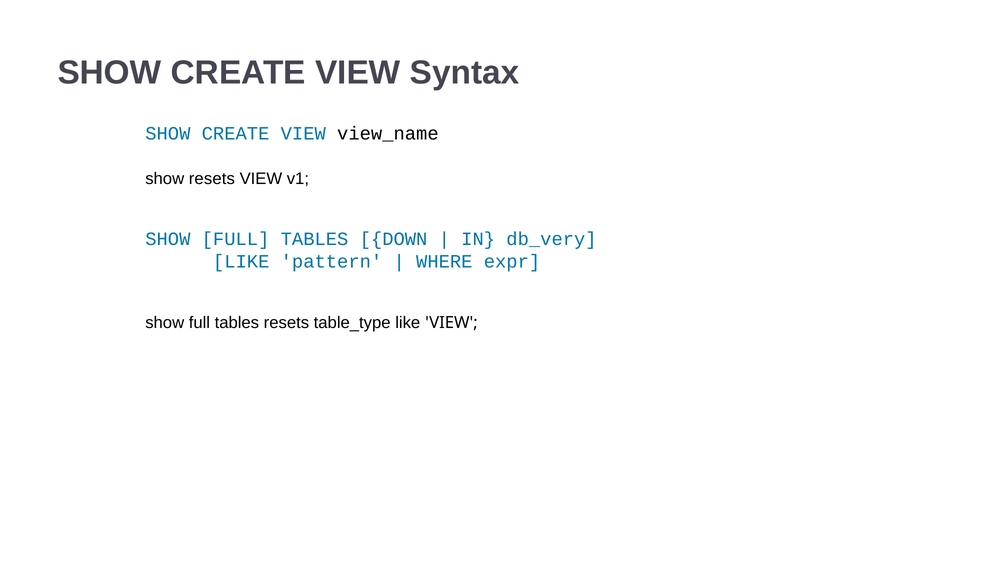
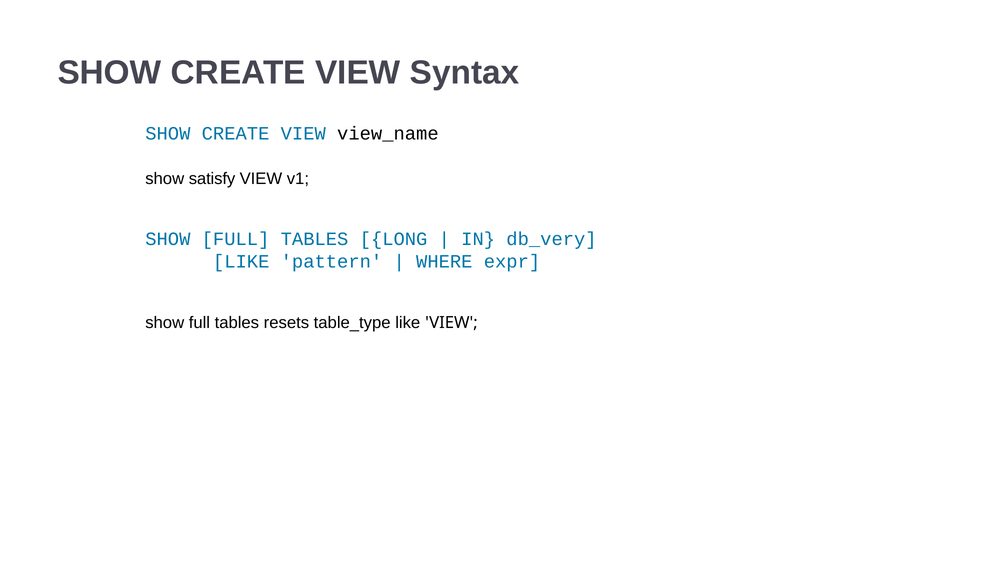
show resets: resets -> satisfy (212, 179)
DOWN: DOWN -> LONG (394, 239)
